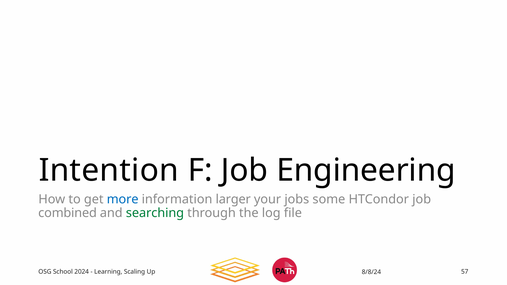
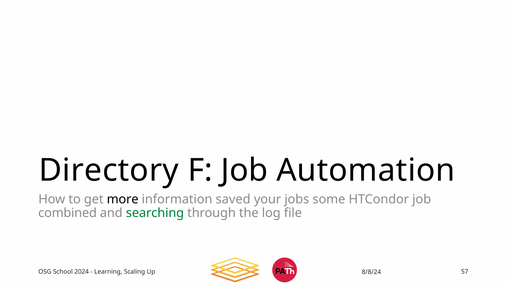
Intention: Intention -> Directory (109, 171)
Engineering: Engineering -> Automation (366, 171)
more colour: blue -> black (123, 200)
larger: larger -> saved (233, 200)
